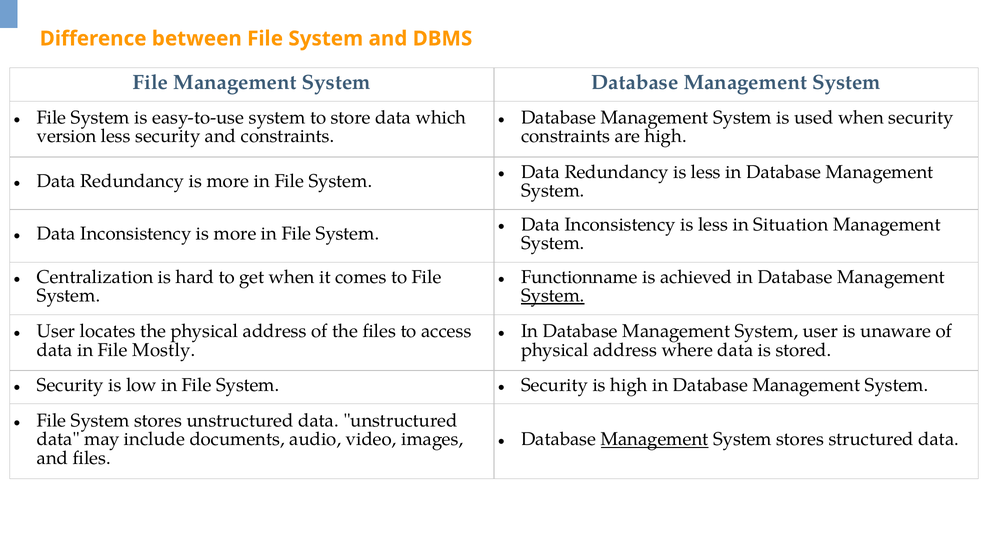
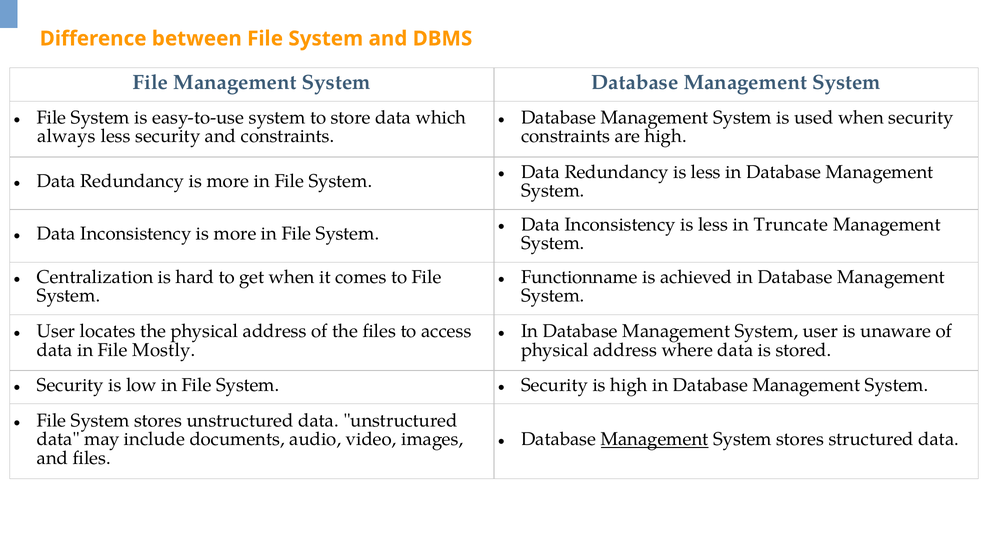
version: version -> always (66, 136)
Situation: Situation -> Truncate (791, 224)
System underline: present -> none (553, 296)
